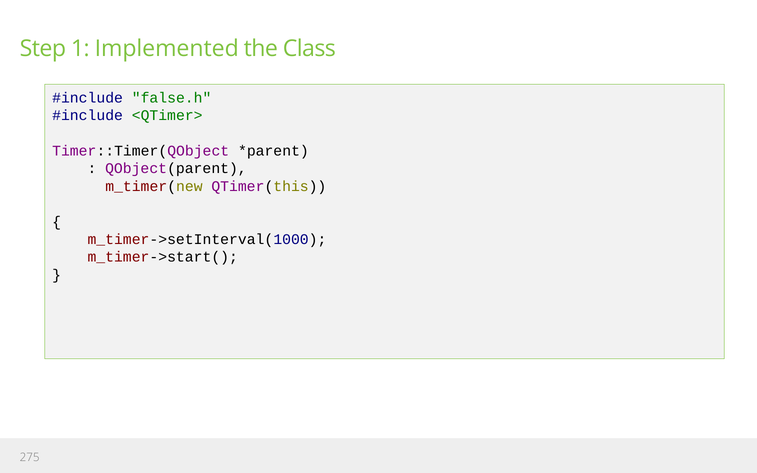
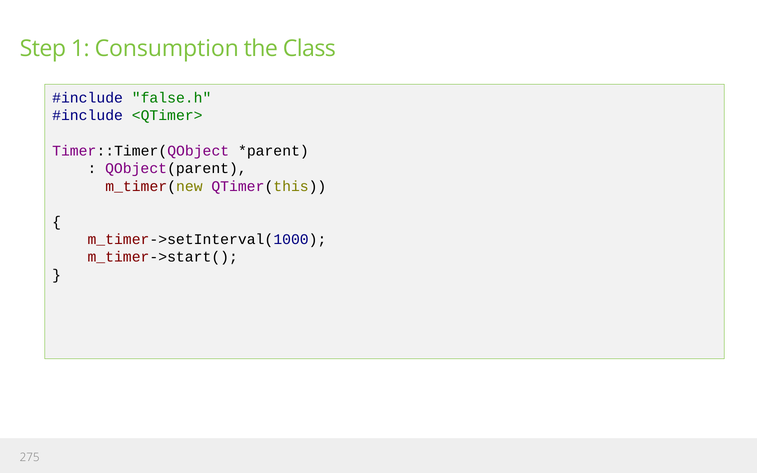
Implemented: Implemented -> Consumption (167, 49)
